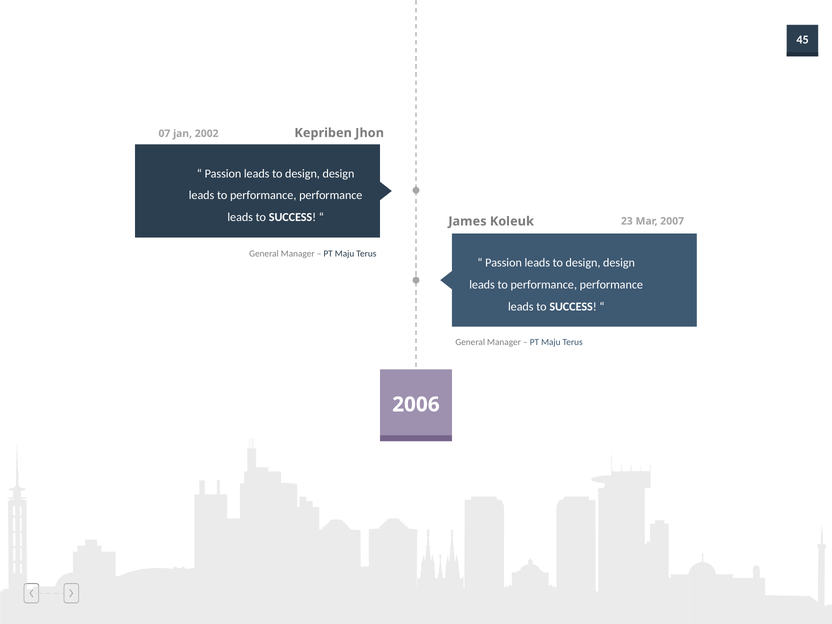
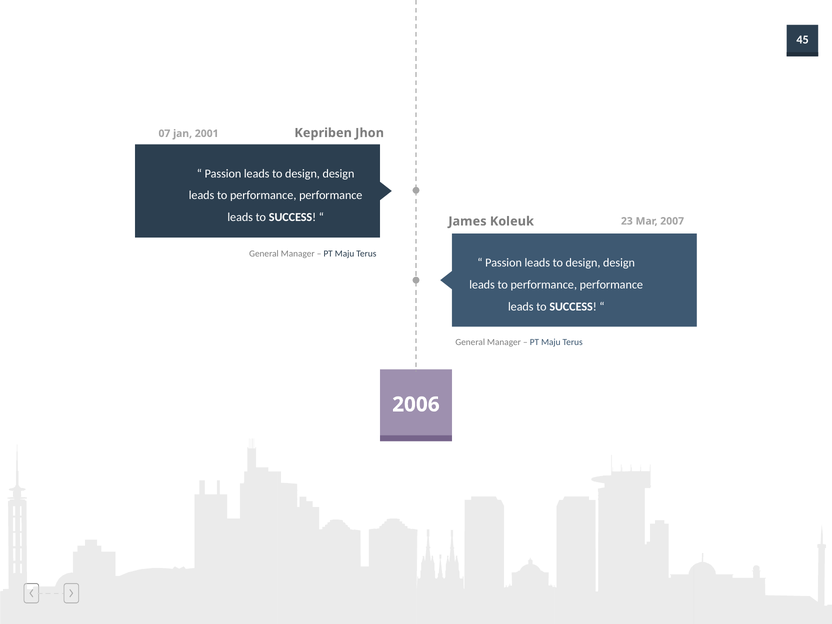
2002: 2002 -> 2001 (207, 134)
